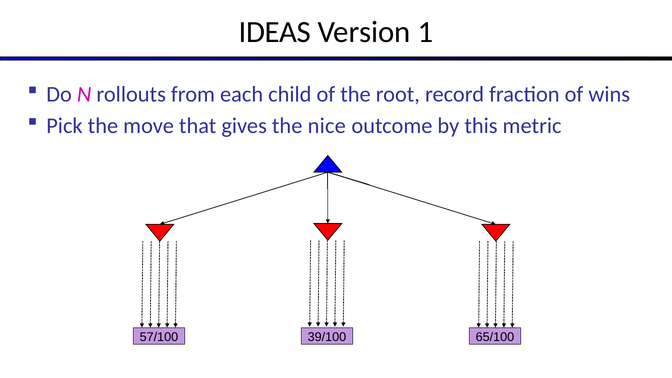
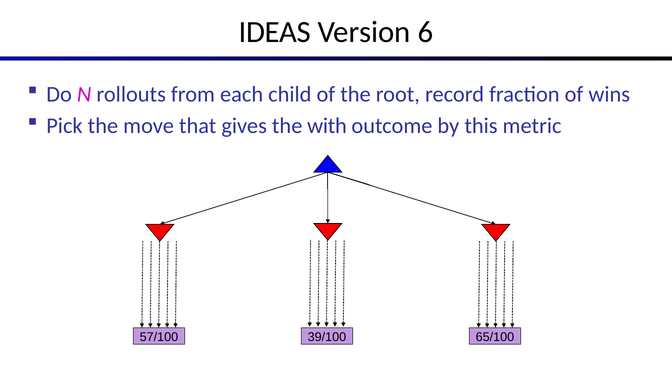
1: 1 -> 6 (425, 32)
nice: nice -> with (327, 126)
